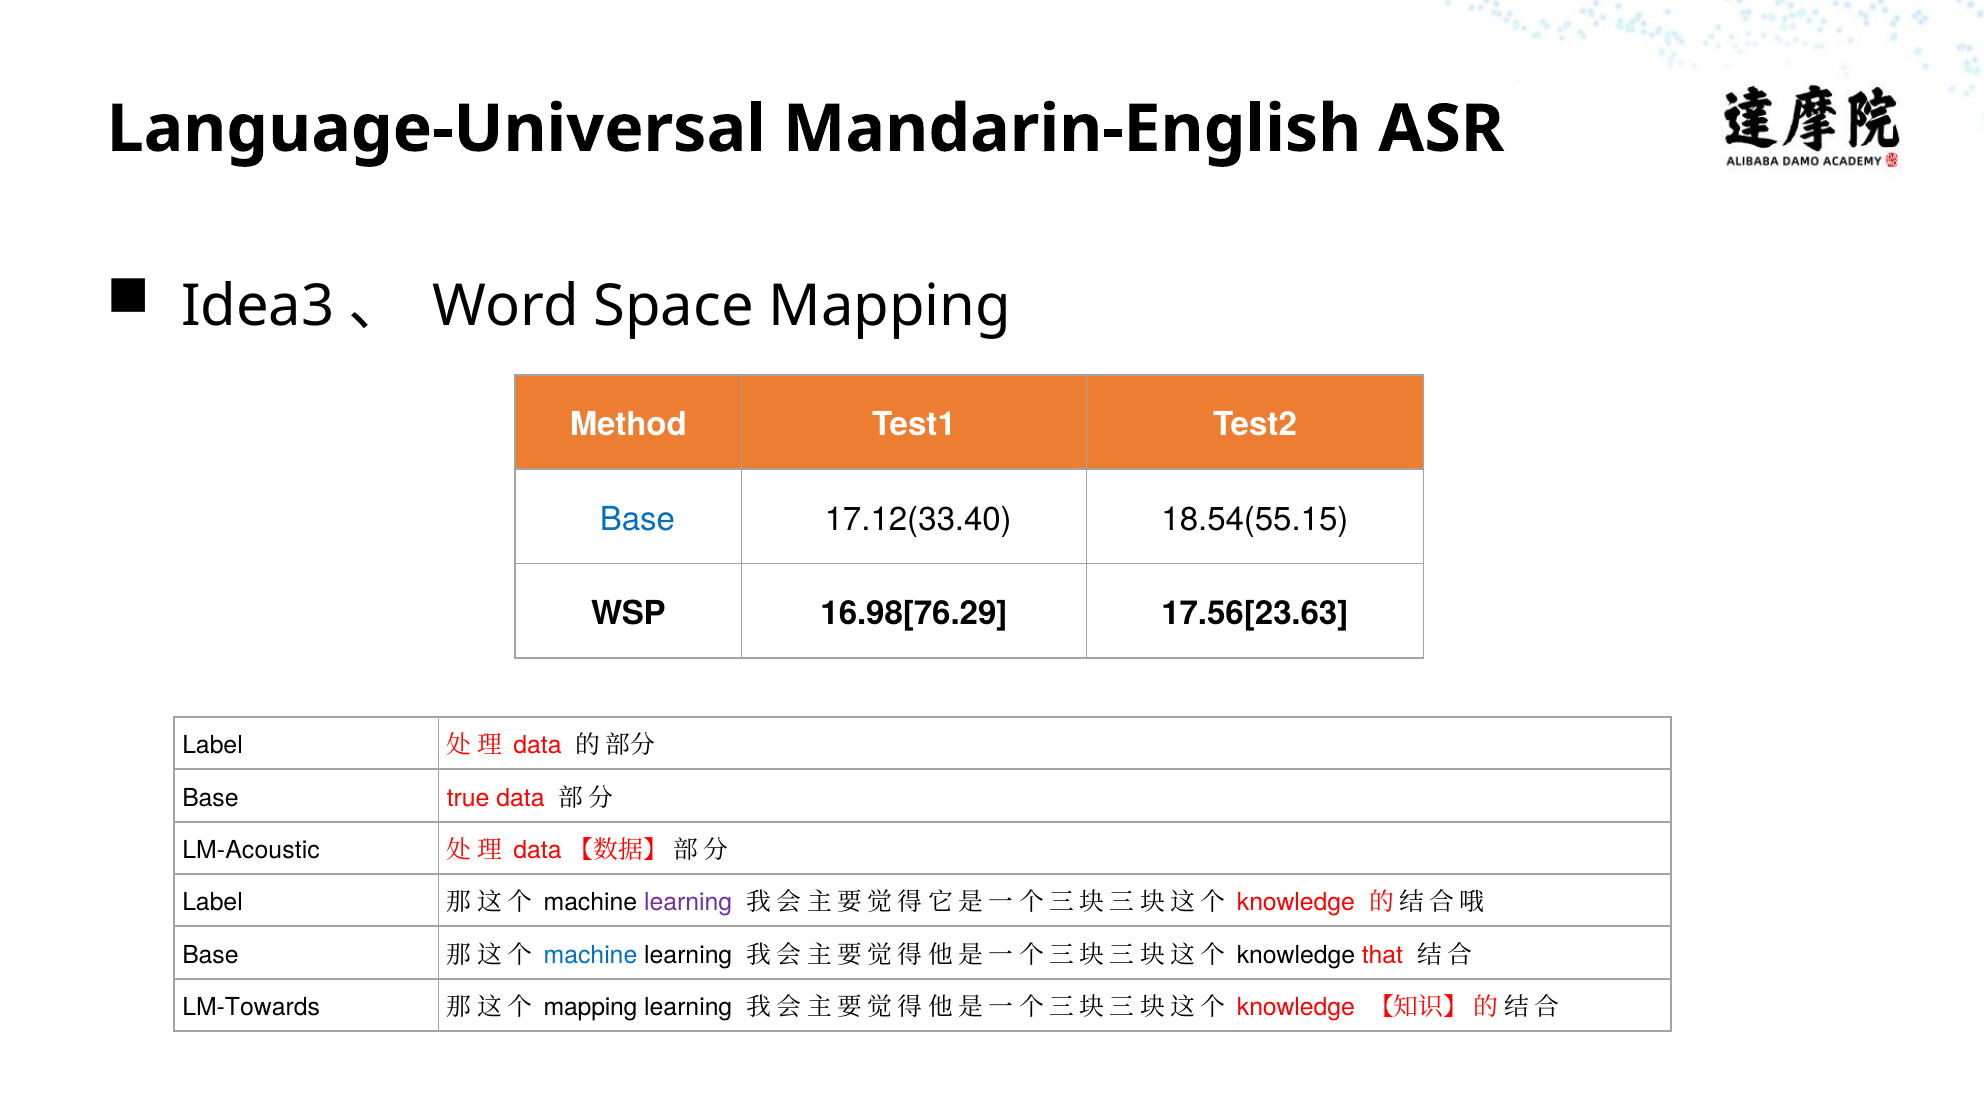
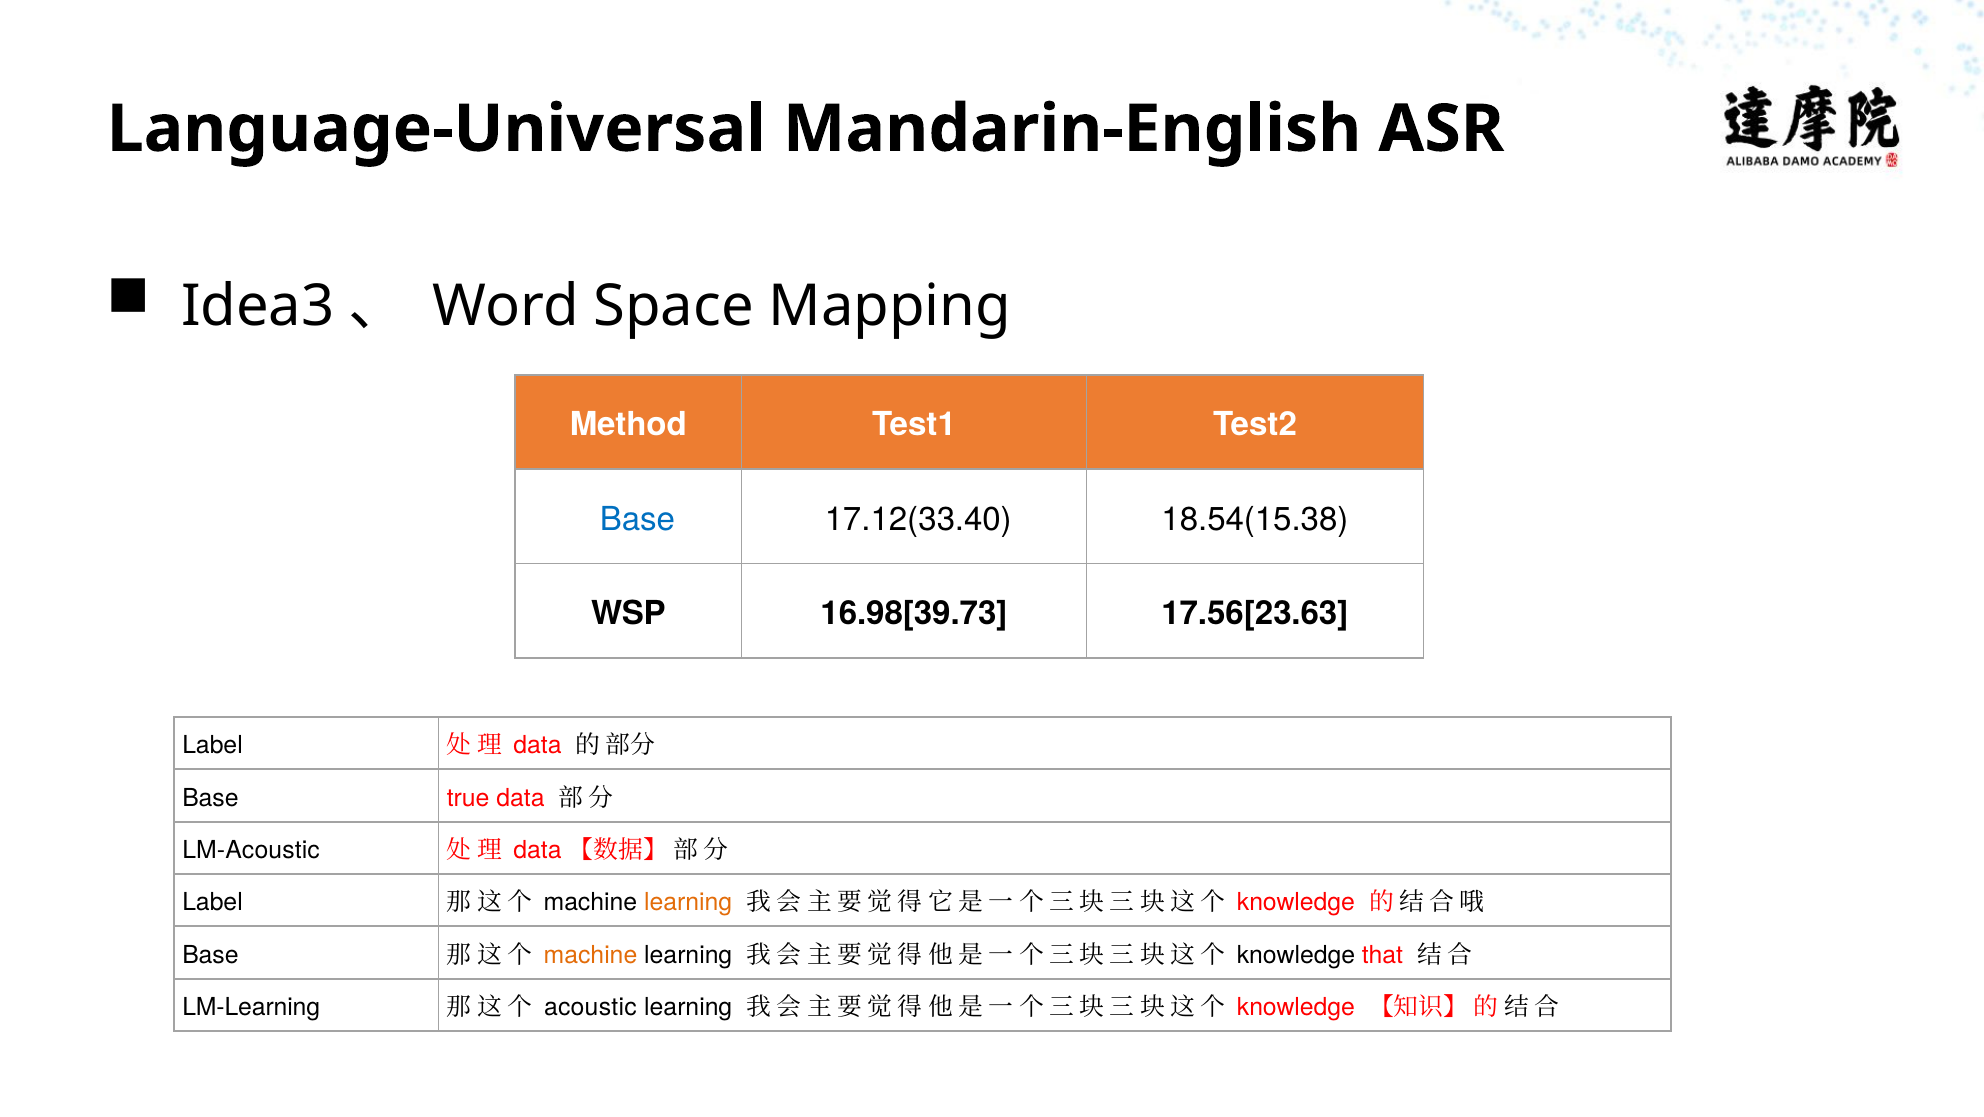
18.54(55.15: 18.54(55.15 -> 18.54(15.38 (1255, 520)
16.98[76.29: 16.98[76.29 -> 16.98[39.73 (914, 613)
learning colour: purple -> orange (688, 903)
machine colour: blue -> orange (591, 955)
LM-Towards: LM-Towards -> LM-Learning (251, 1008)
mapping: mapping -> acoustic (590, 1008)
